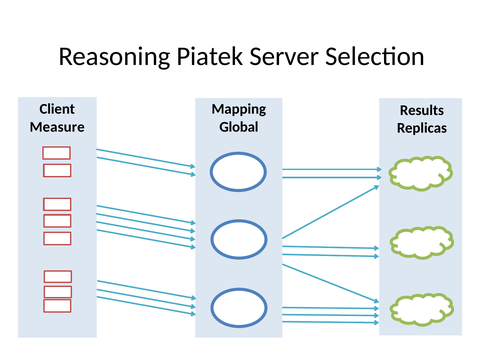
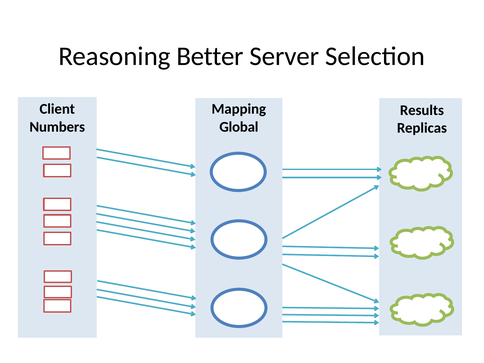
Piatek: Piatek -> Better (210, 56)
Measure: Measure -> Numbers (57, 127)
